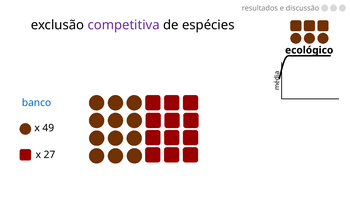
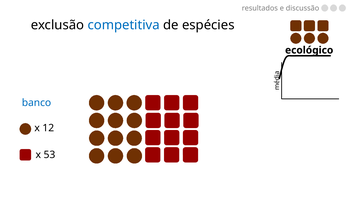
competitiva colour: purple -> blue (124, 25)
49: 49 -> 12 (48, 128)
27: 27 -> 53 (49, 155)
